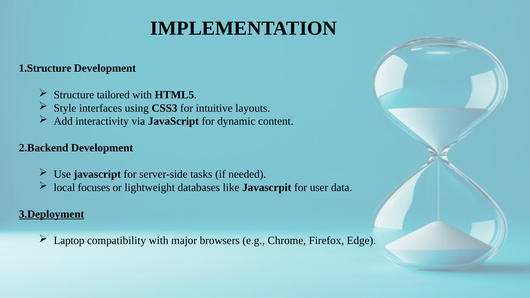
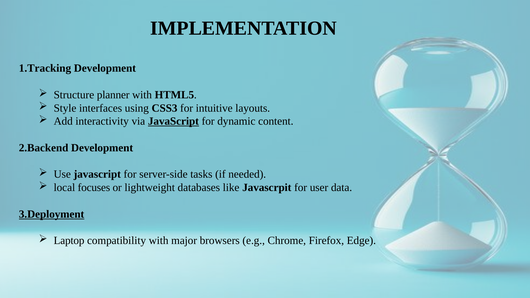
1.Structure: 1.Structure -> 1.Tracking (45, 68)
tailored: tailored -> planner (113, 95)
JavaScript underline: none -> present (173, 121)
